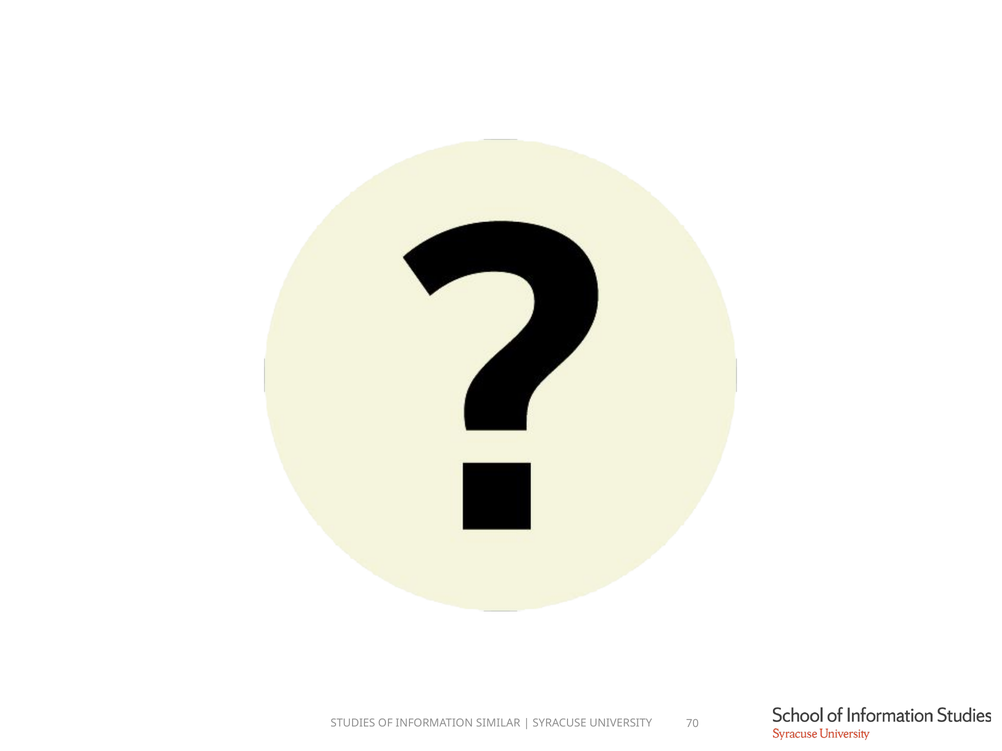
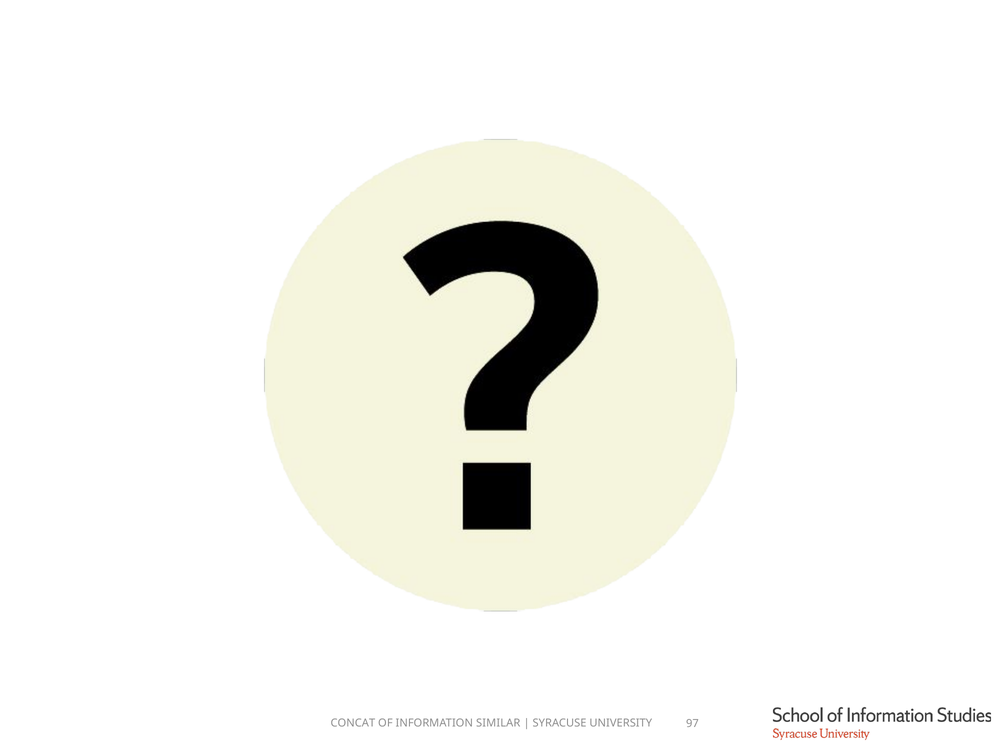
STUDIES: STUDIES -> CONCAT (353, 724)
70: 70 -> 97 (692, 724)
